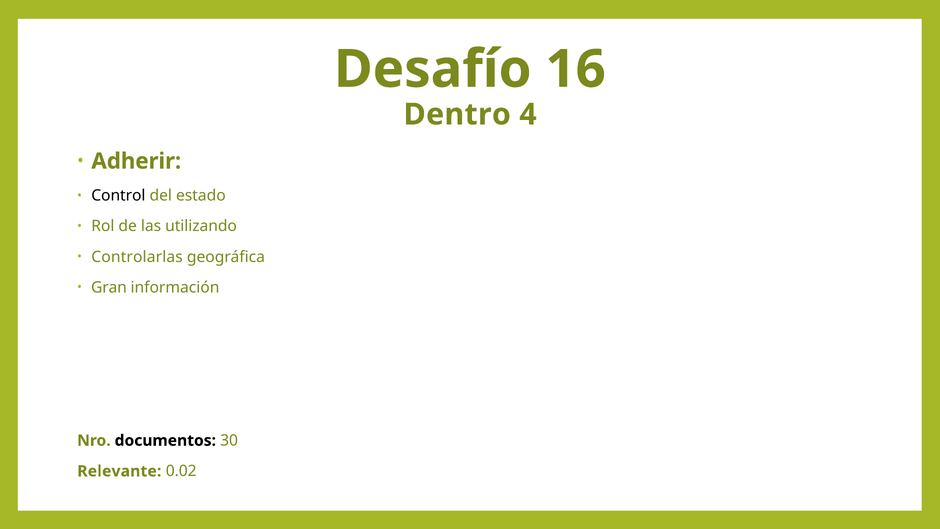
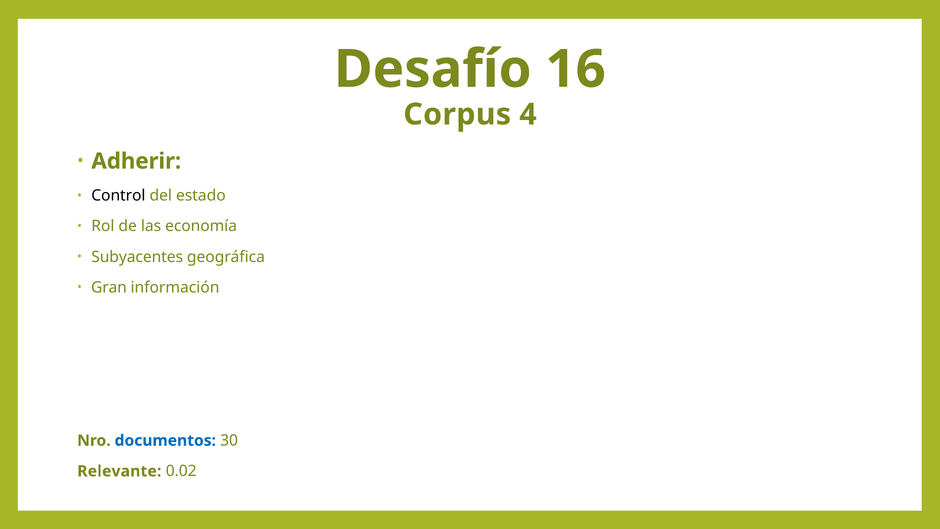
Dentro: Dentro -> Corpus (457, 114)
utilizando: utilizando -> economía (201, 226)
Controlarlas: Controlarlas -> Subyacentes (137, 257)
documentos colour: black -> blue (165, 440)
